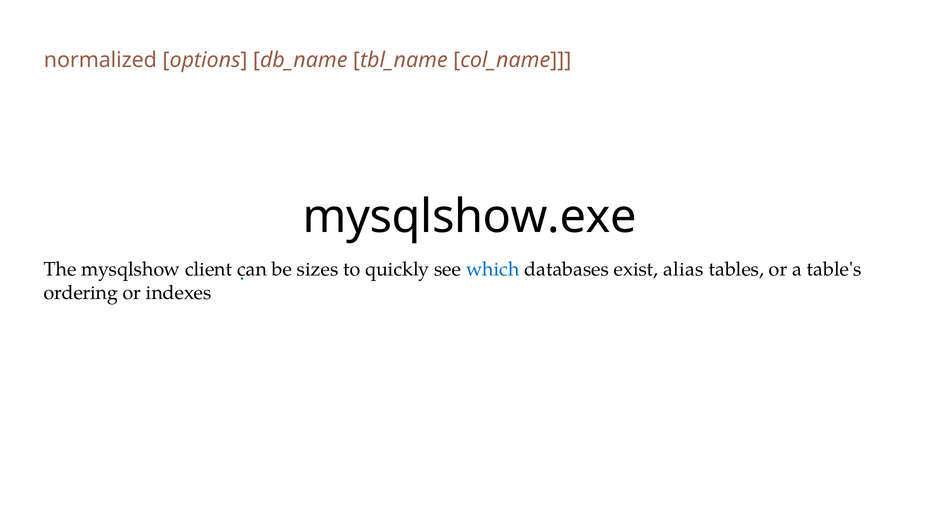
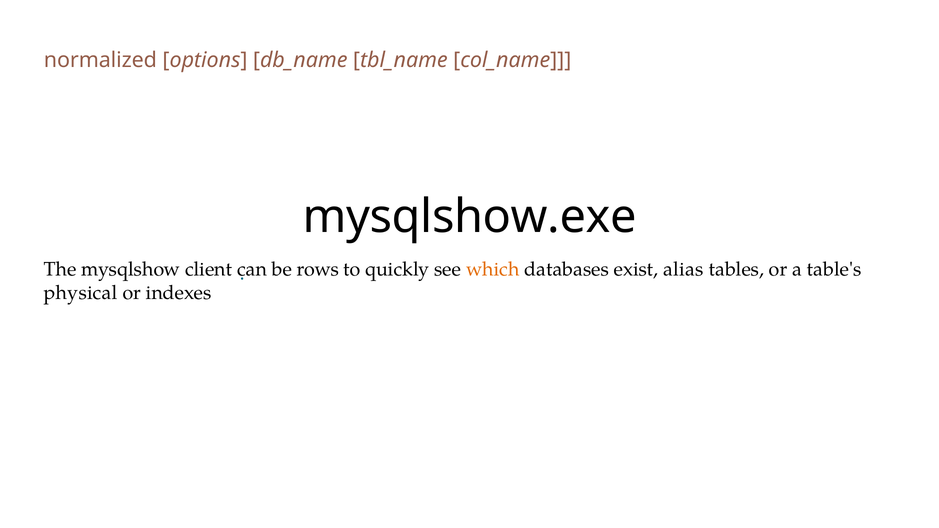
sizes: sizes -> rows (318, 270)
which colour: blue -> orange (493, 270)
ordering: ordering -> physical (81, 293)
